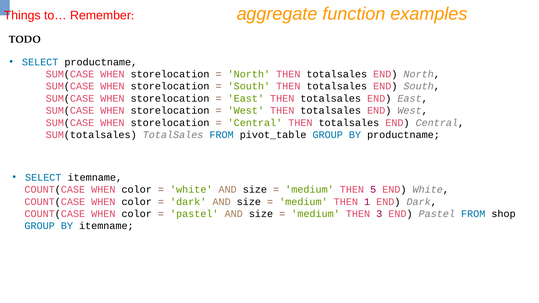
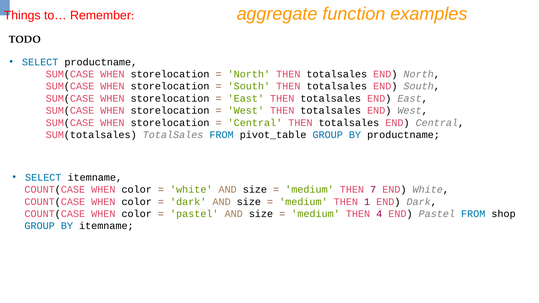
5: 5 -> 7 (373, 190)
3: 3 -> 4 (379, 214)
